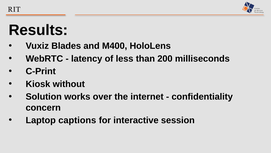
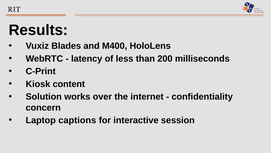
without: without -> content (69, 84)
